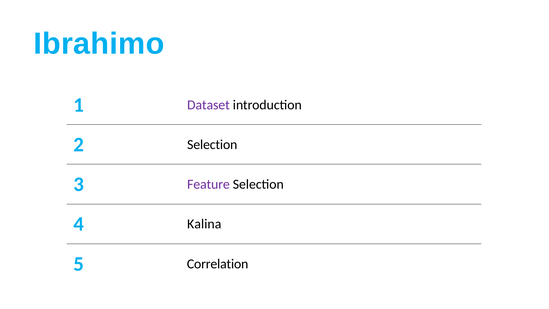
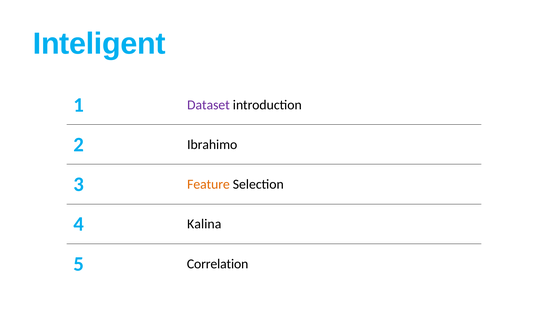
Ibrahimo: Ibrahimo -> Inteligent (99, 44)
2 Selection: Selection -> Ibrahimo (212, 145)
Feature colour: purple -> orange (208, 184)
